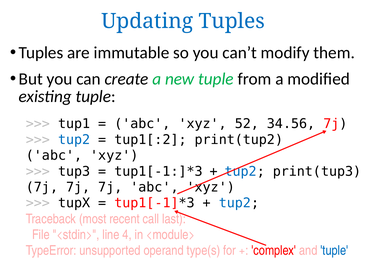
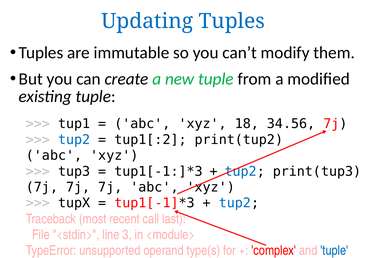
52: 52 -> 18 (247, 124)
4: 4 -> 3 (127, 235)
